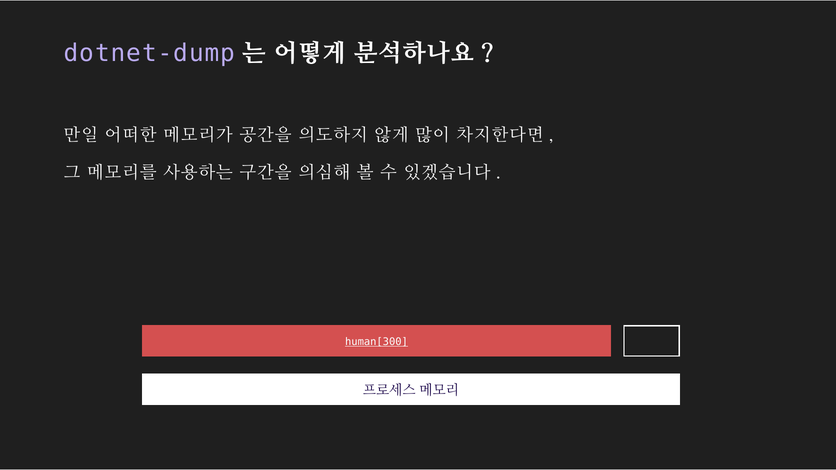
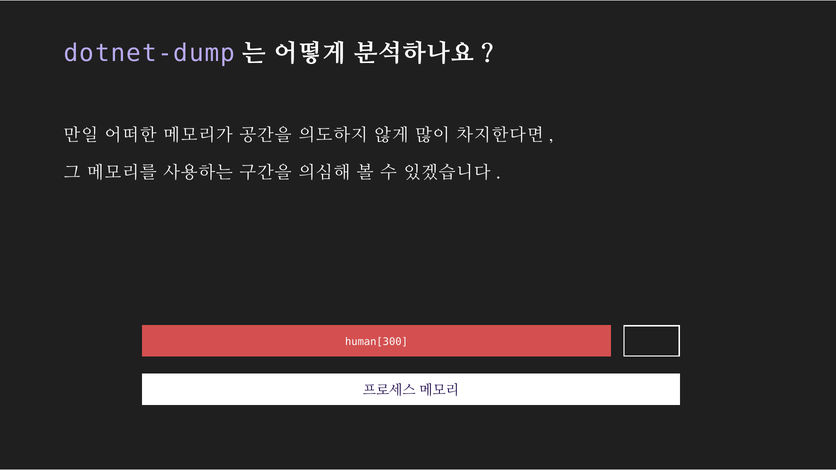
human[300 underline: present -> none (376, 342)
